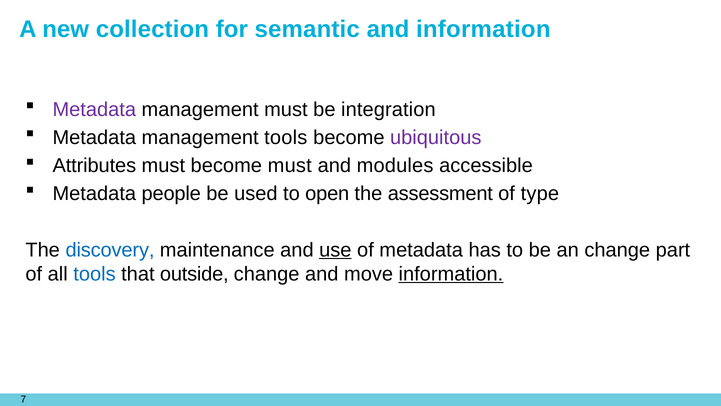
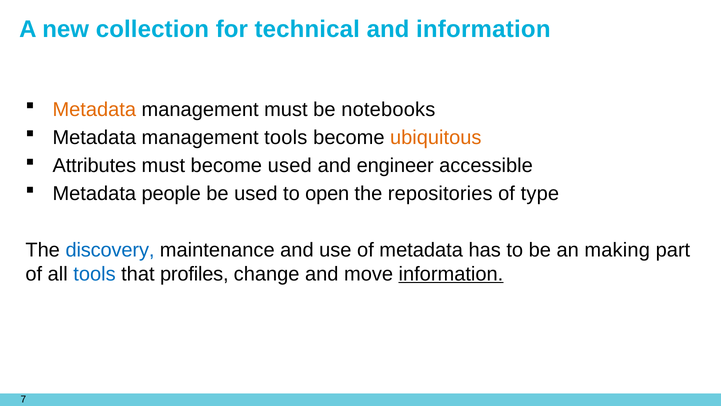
semantic: semantic -> technical (307, 29)
Metadata colour: purple -> orange (94, 109)
integration: integration -> notebooks (388, 109)
ubiquitous colour: purple -> orange (436, 137)
become must: must -> used (290, 165)
modules: modules -> engineer (395, 165)
assessment: assessment -> repositories (440, 194)
use underline: present -> none (335, 250)
an change: change -> making (617, 250)
outside: outside -> profiles (194, 274)
